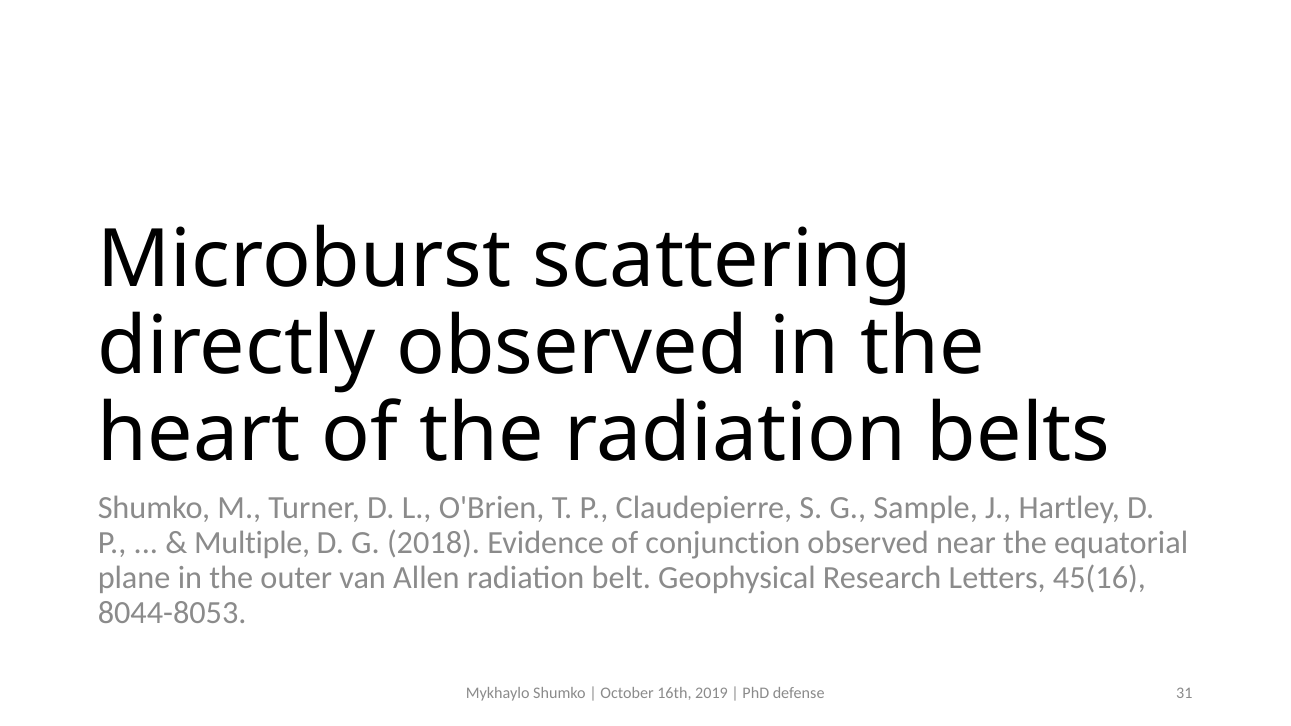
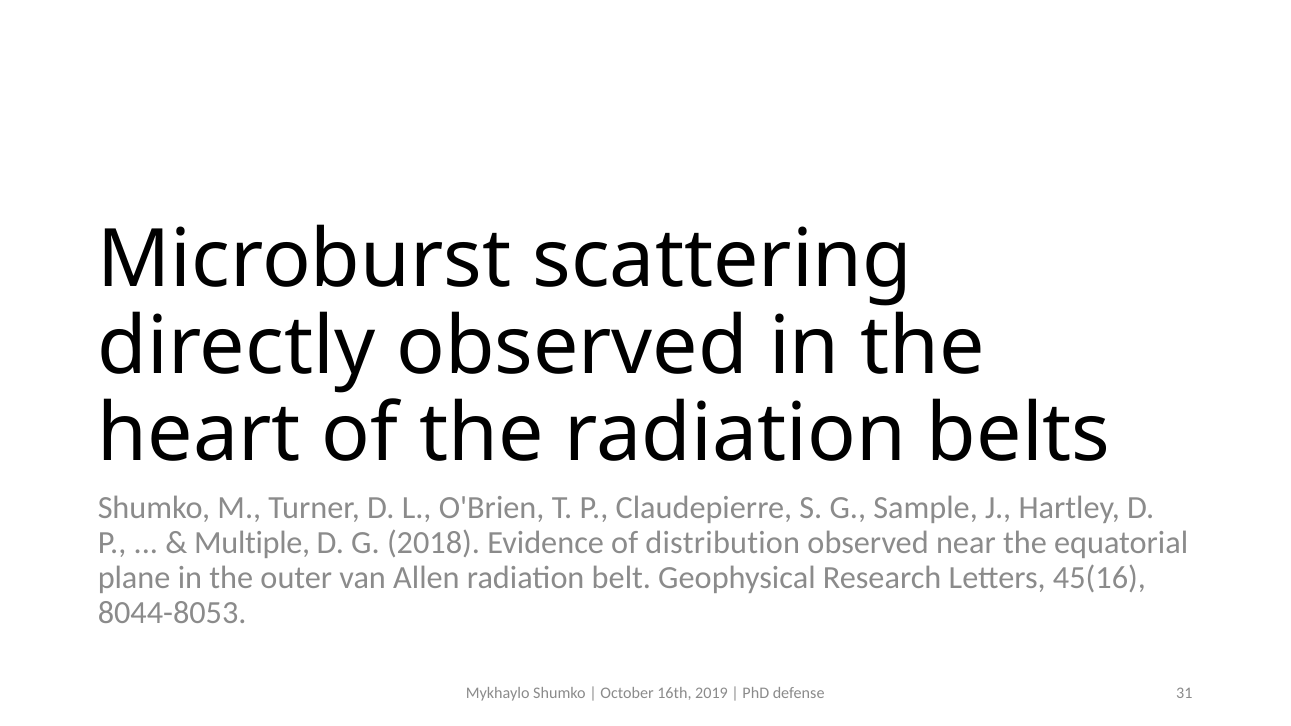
conjunction: conjunction -> distribution (723, 543)
